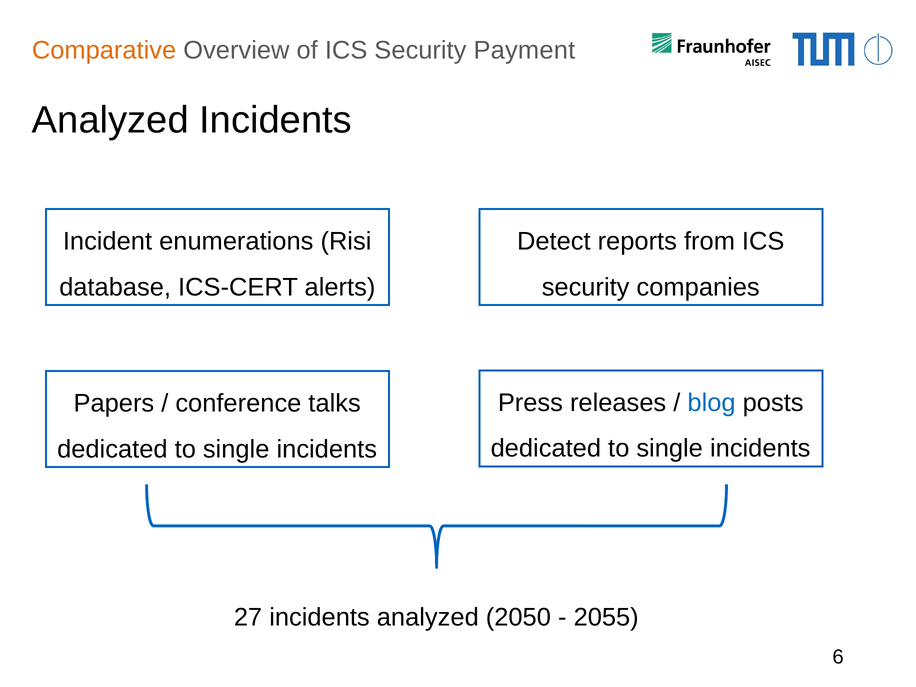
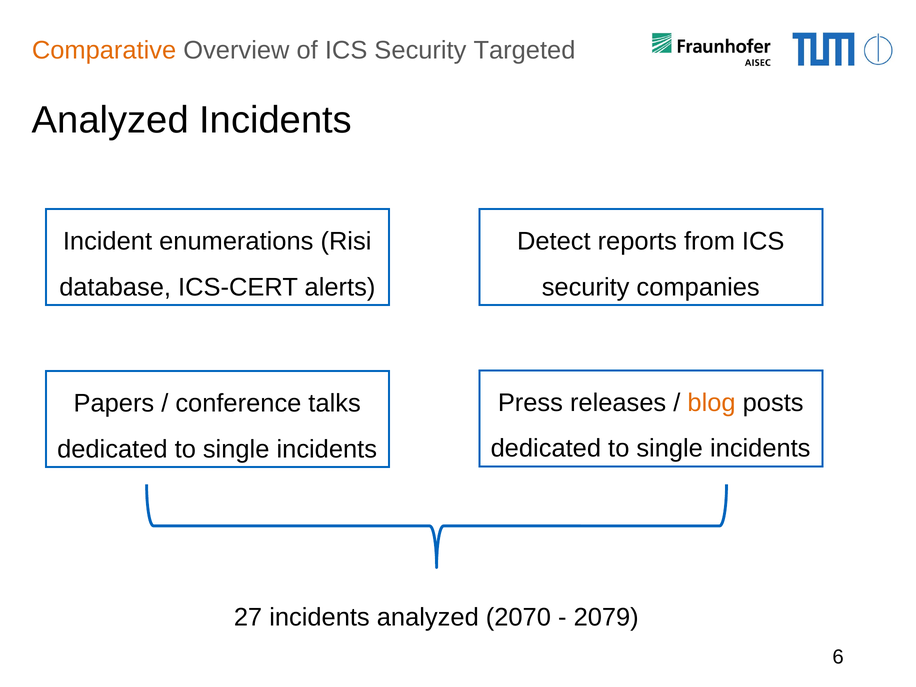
Payment: Payment -> Targeted (524, 50)
blog colour: blue -> orange (712, 403)
2050: 2050 -> 2070 (518, 617)
2055: 2055 -> 2079 (606, 617)
